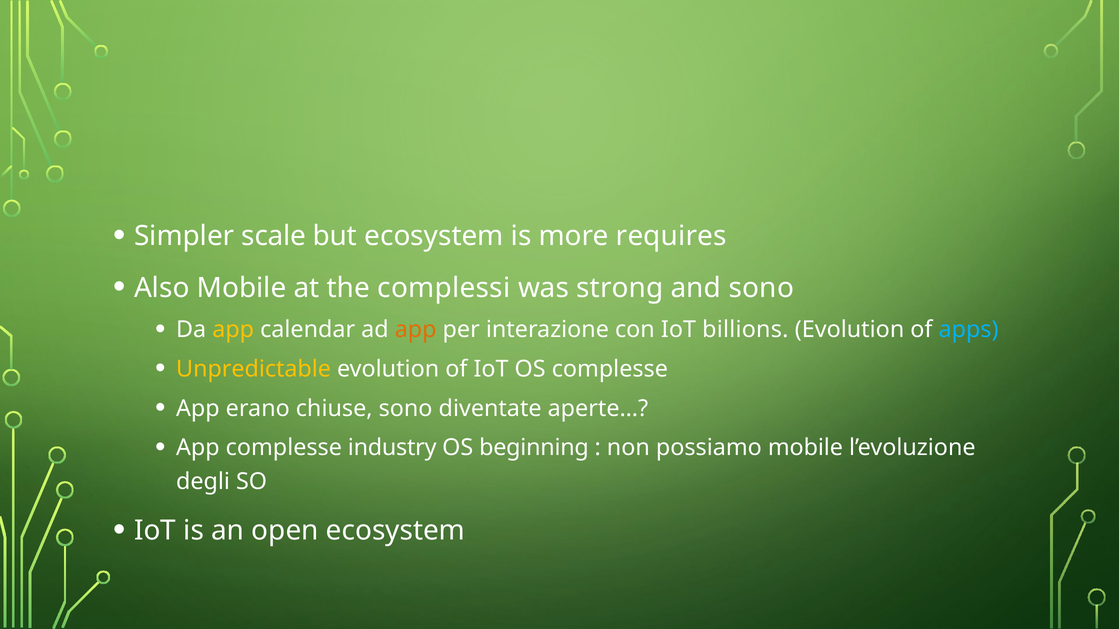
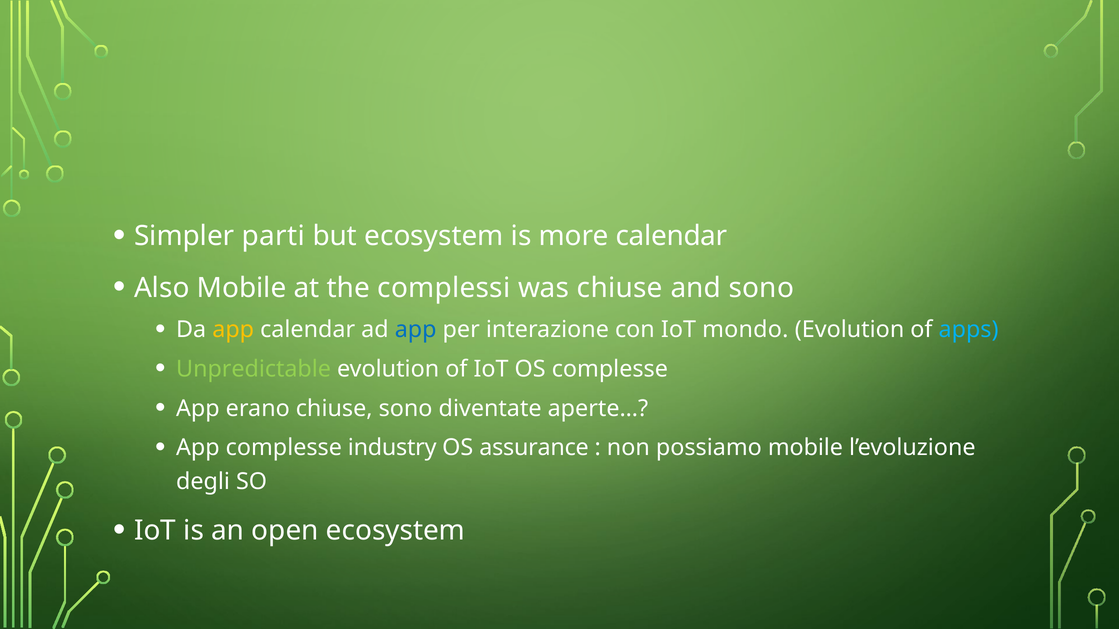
scale: scale -> parti (273, 236)
more requires: requires -> calendar (671, 236)
was strong: strong -> chiuse (620, 288)
app colour: orange -> blue (416, 330)
billions: billions -> mondo (745, 330)
Unpredictable colour: yellow -> light green (254, 369)
beginning: beginning -> assurance (534, 448)
